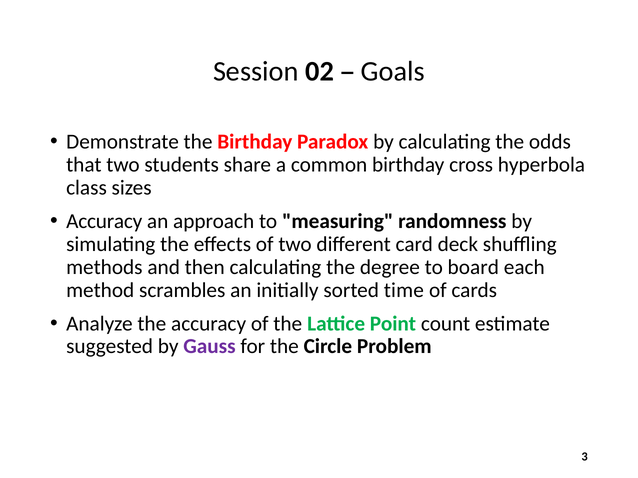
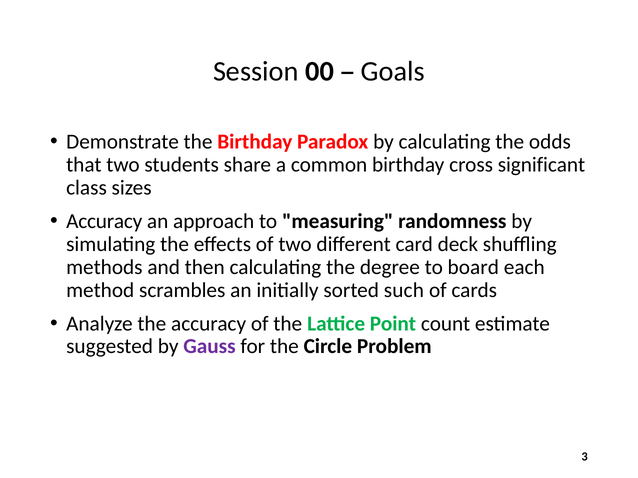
02: 02 -> 00 (320, 72)
hyperbola: hyperbola -> significant (541, 165)
time: time -> such (404, 290)
